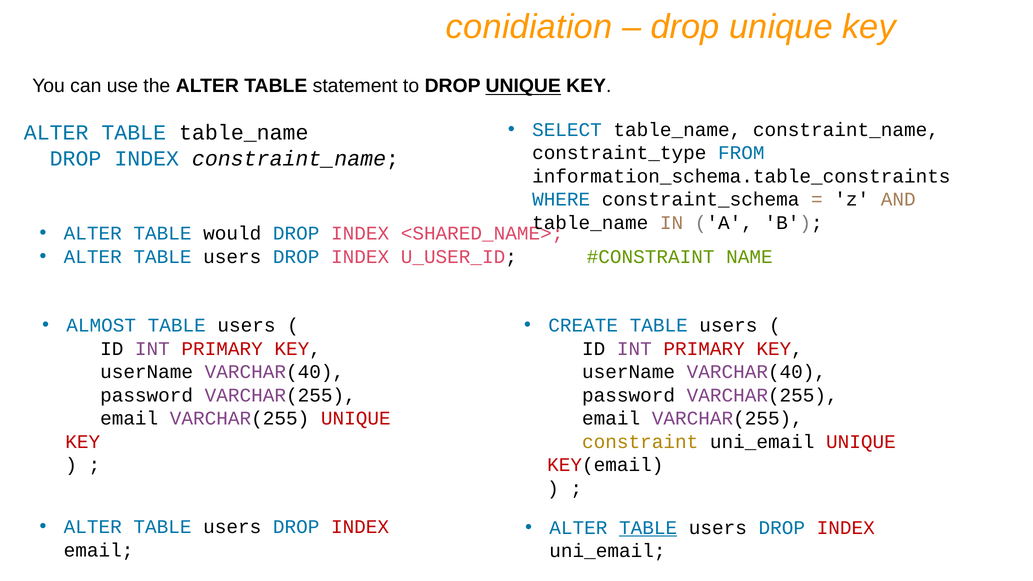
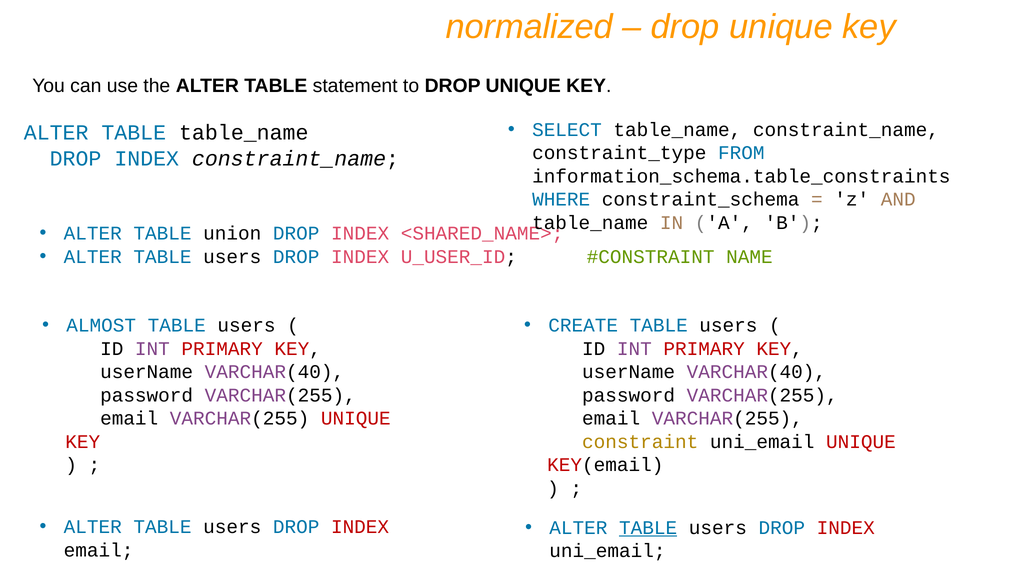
conidiation: conidiation -> normalized (529, 27)
UNIQUE underline: present -> none (523, 86)
would: would -> union (232, 234)
